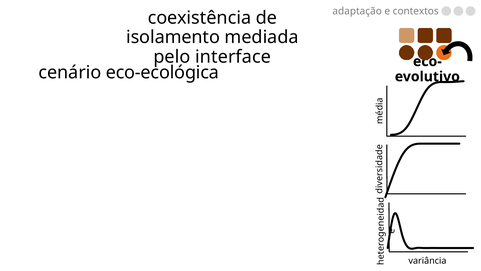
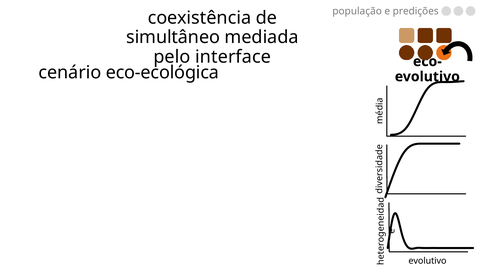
adaptação: adaptação -> população (357, 11)
contextos: contextos -> predições (416, 11)
isolamento: isolamento -> simultâneo (173, 37)
variância: variância -> evolutivo (427, 260)
